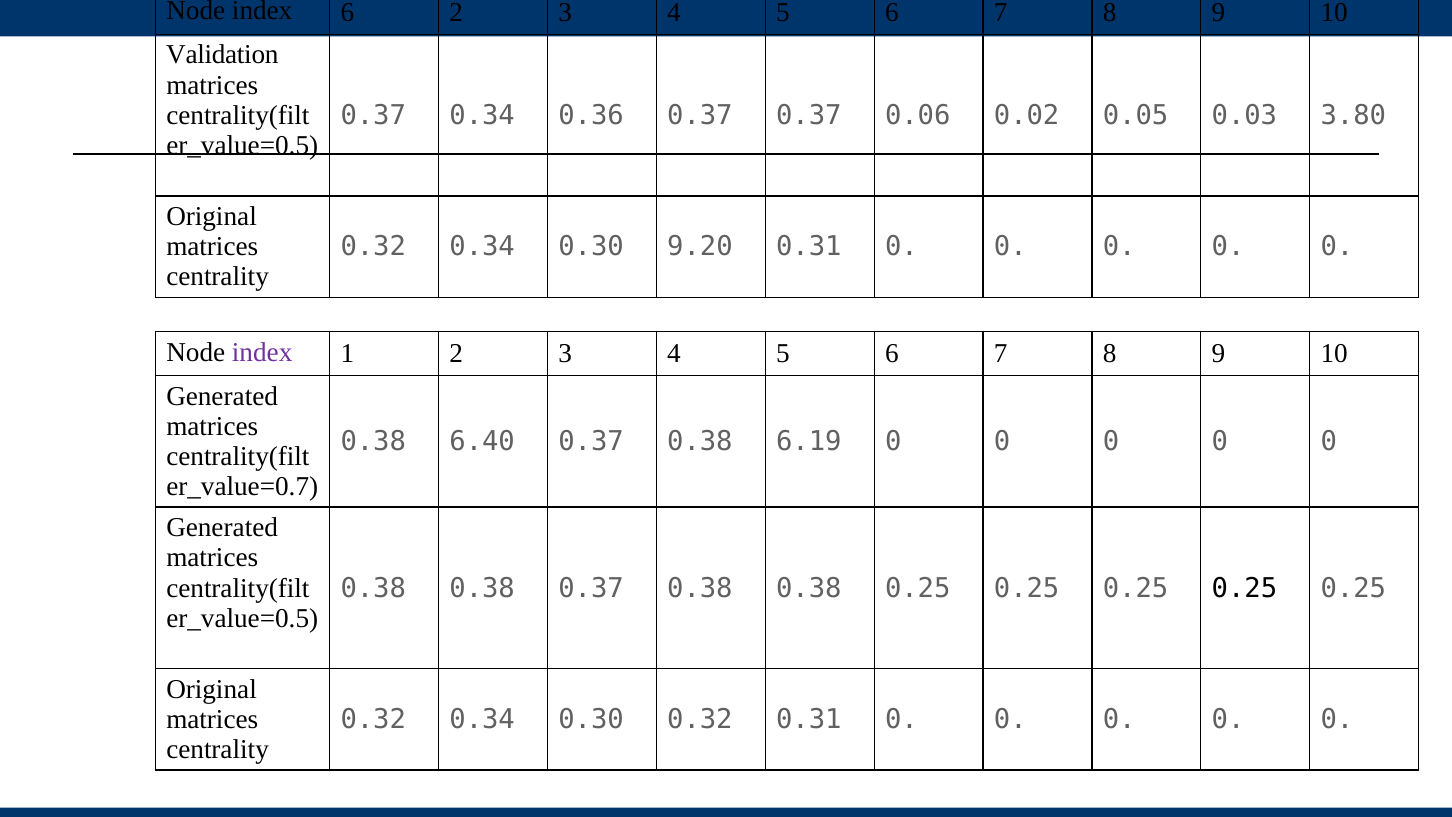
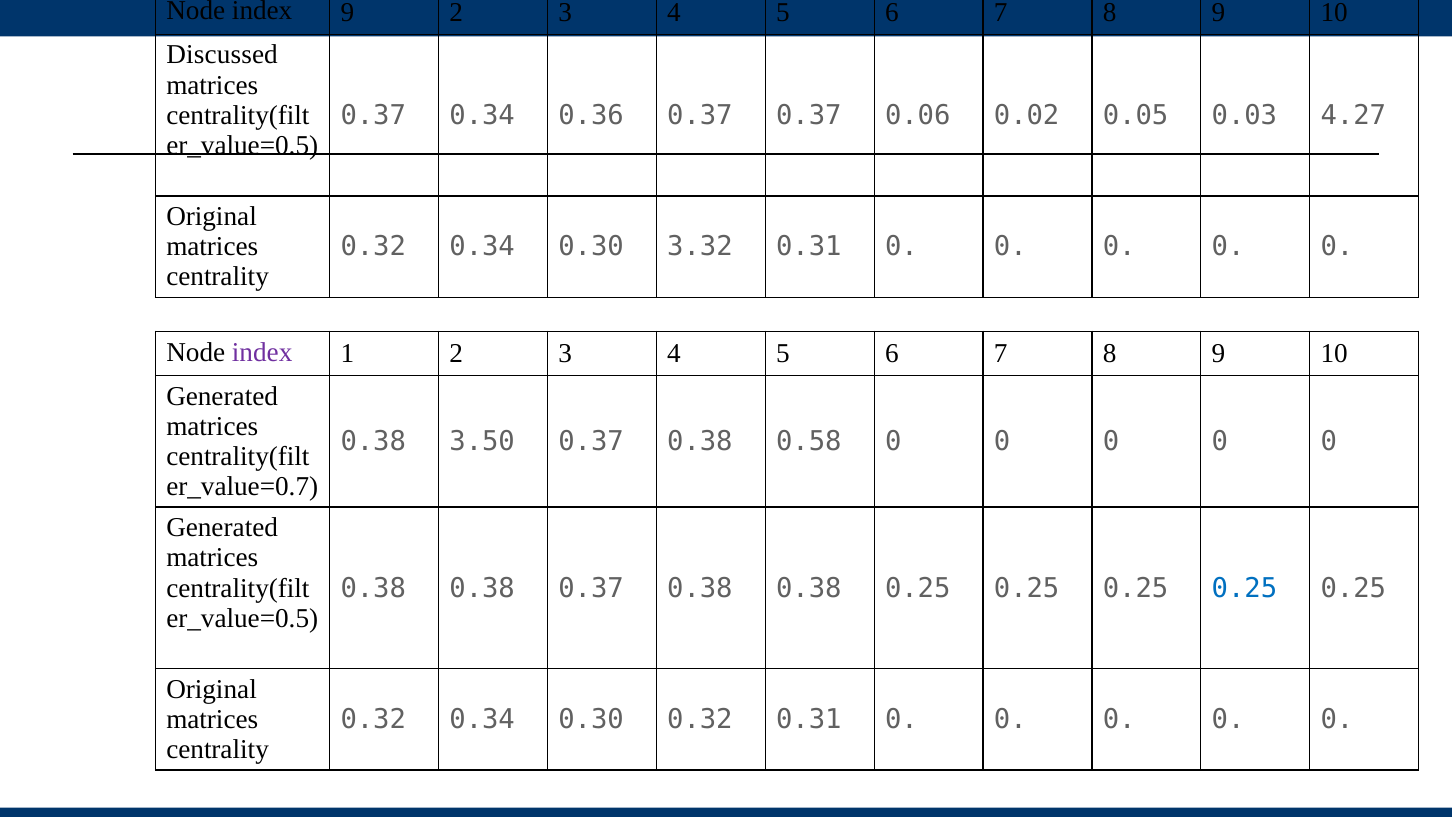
6: 6 -> 9 (347, 12)
Validation: Validation -> Discussed (222, 55)
3.80: 3.80 -> 4.27 (1353, 115)
9.20: 9.20 -> 3.32 (700, 247)
6.40: 6.40 -> 3.50 (482, 442)
6.19: 6.19 -> 0.58 (809, 442)
0.25 colour: black -> blue (1244, 588)
